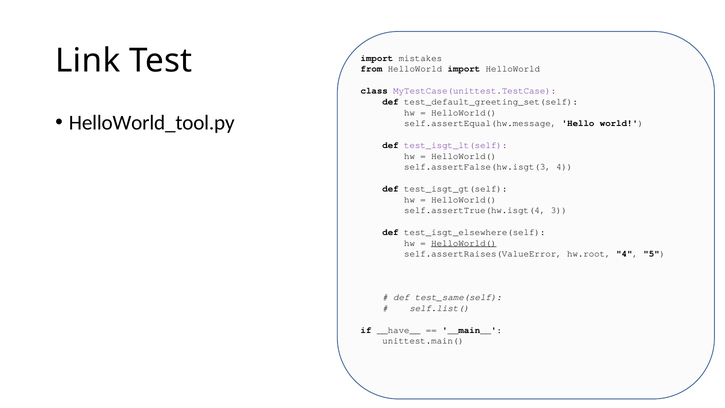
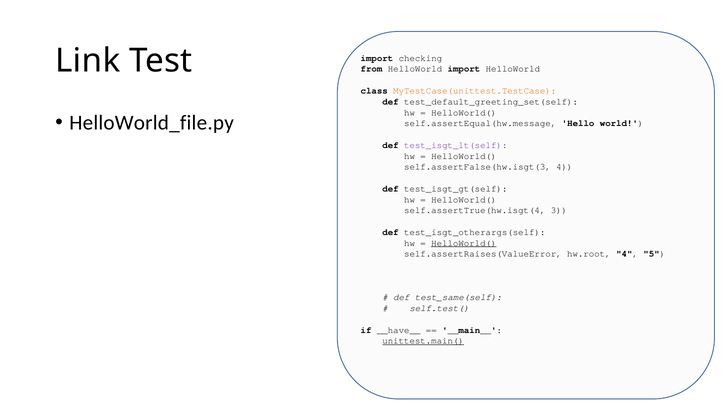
mistakes: mistakes -> checking (420, 58)
MyTestCase(unittest.TestCase colour: purple -> orange (475, 91)
HelloWorld_tool.py: HelloWorld_tool.py -> HelloWorld_file.py (152, 123)
test_isgt_elsewhere(self: test_isgt_elsewhere(self -> test_isgt_otherargs(self (475, 232)
self.list(: self.list( -> self.test( (439, 308)
unittest.main( underline: none -> present (423, 341)
